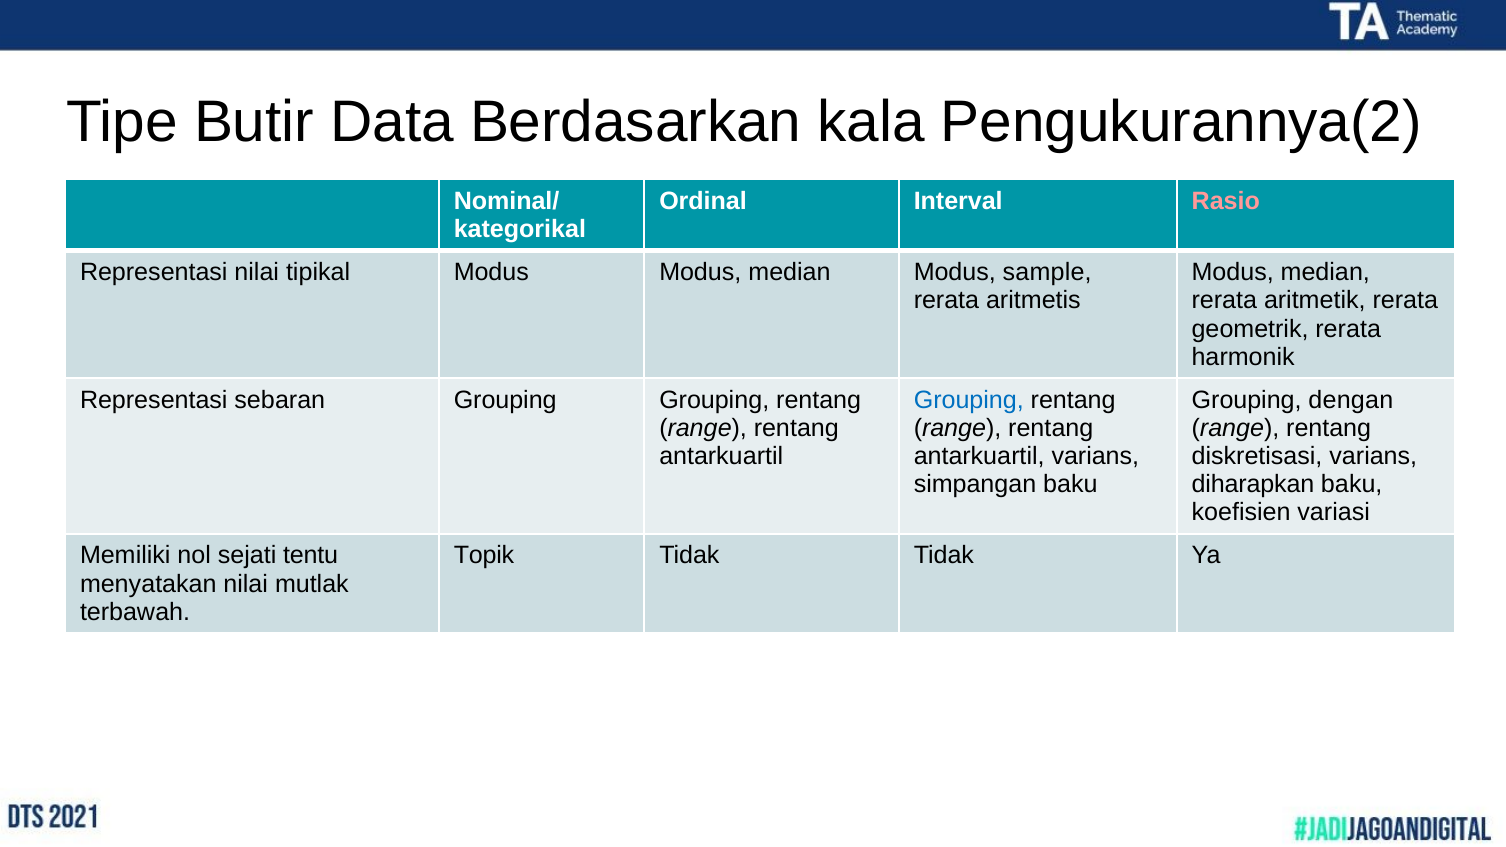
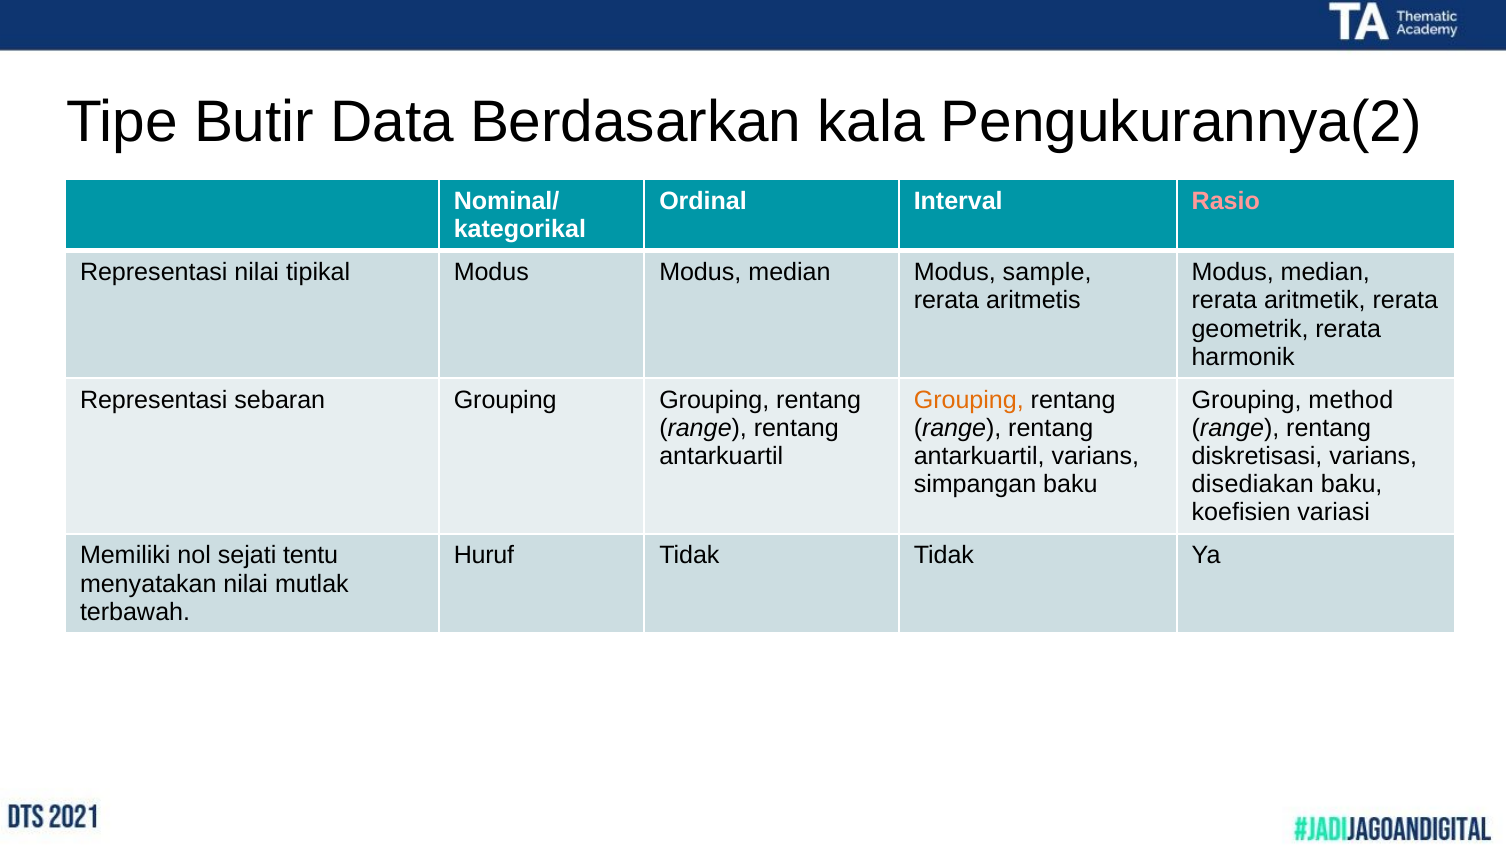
Grouping colour: blue -> orange (969, 400)
dengan: dengan -> method (1351, 400)
diharapkan: diharapkan -> disediakan (1253, 484)
Topik: Topik -> Huruf (484, 556)
